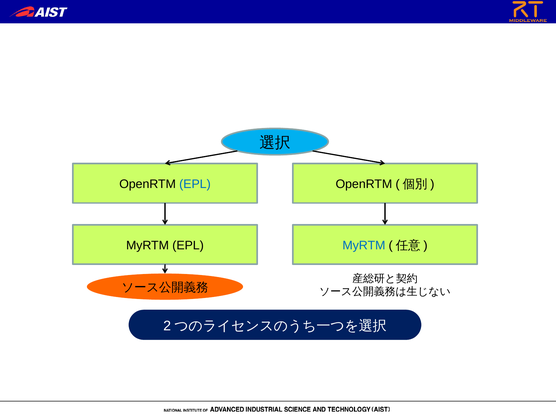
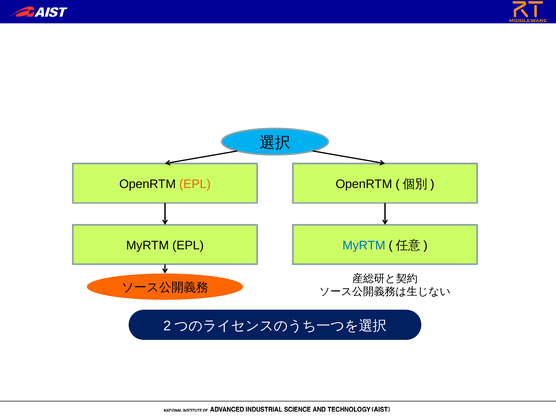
EPL colour: blue -> orange (195, 184)
